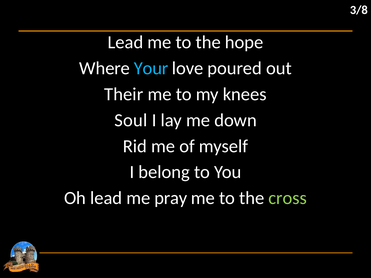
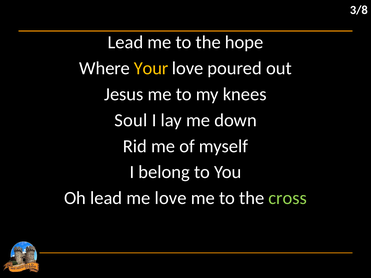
Your colour: light blue -> yellow (151, 68)
Their: Their -> Jesus (124, 94)
me pray: pray -> love (171, 198)
